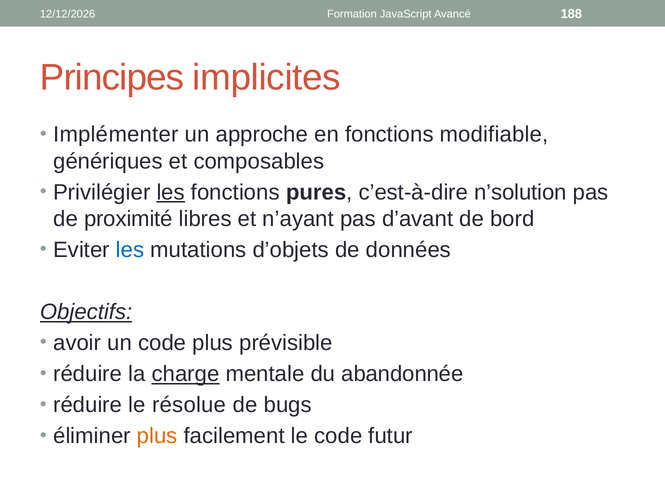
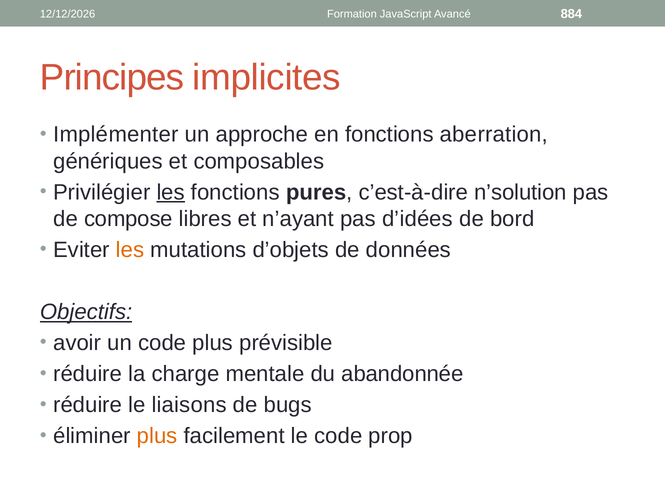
188: 188 -> 884 (571, 14)
modifiable: modifiable -> aberration (494, 135)
proximité: proximité -> compose (128, 219)
d’avant: d’avant -> d’idées (418, 219)
les colour: blue -> orange (130, 250)
charge underline: present -> none (186, 374)
résolue: résolue -> liaisons (189, 405)
futur: futur -> prop (391, 436)
